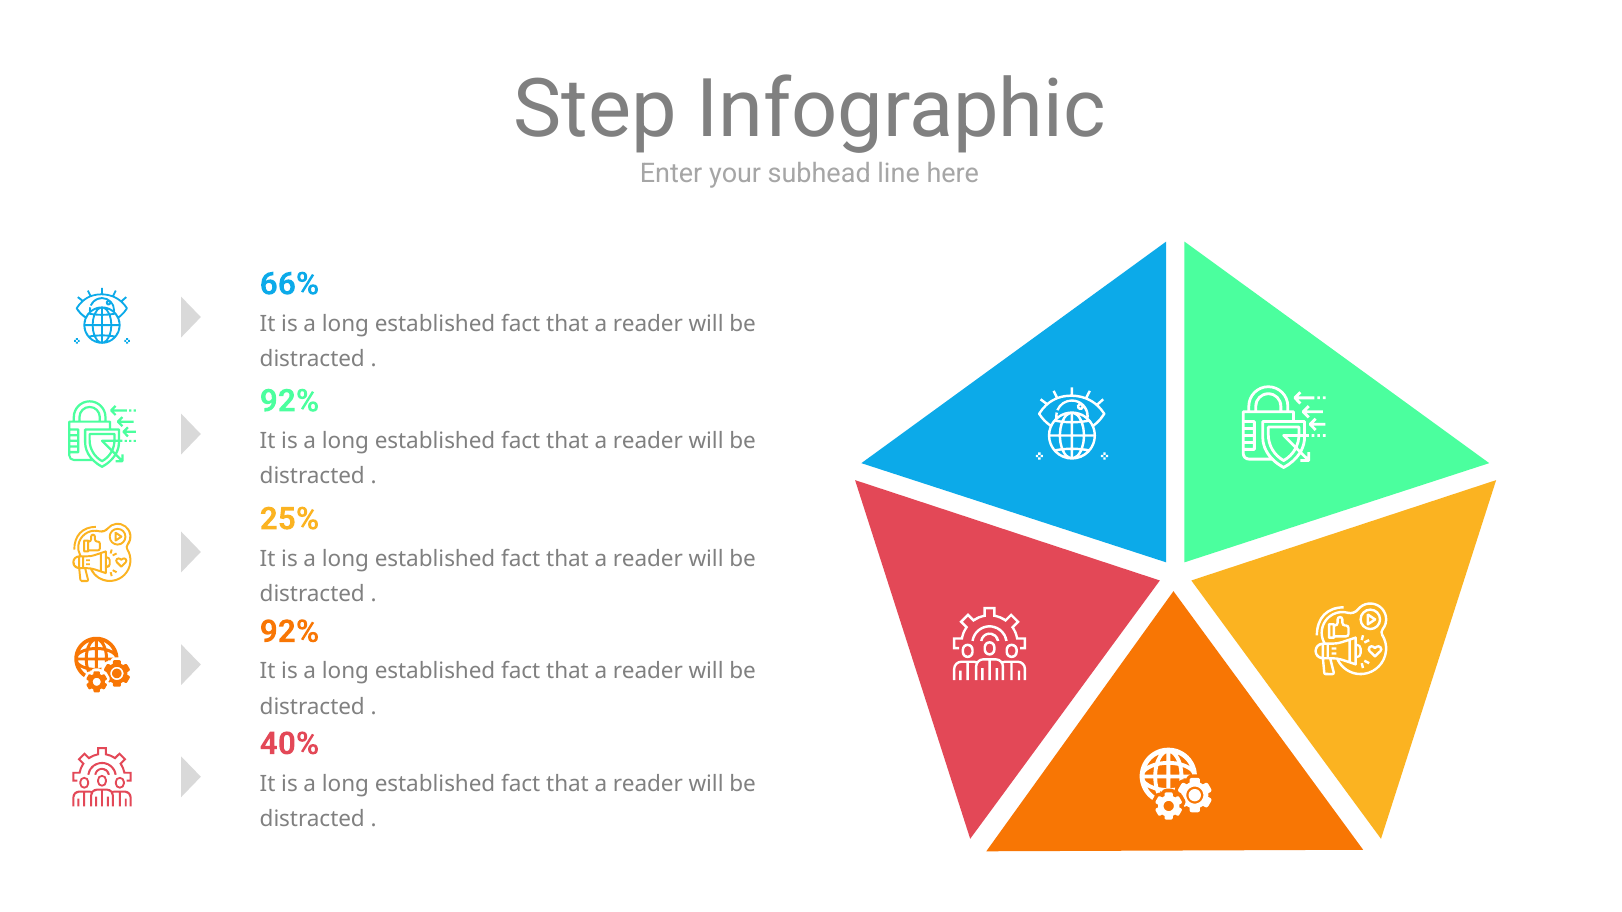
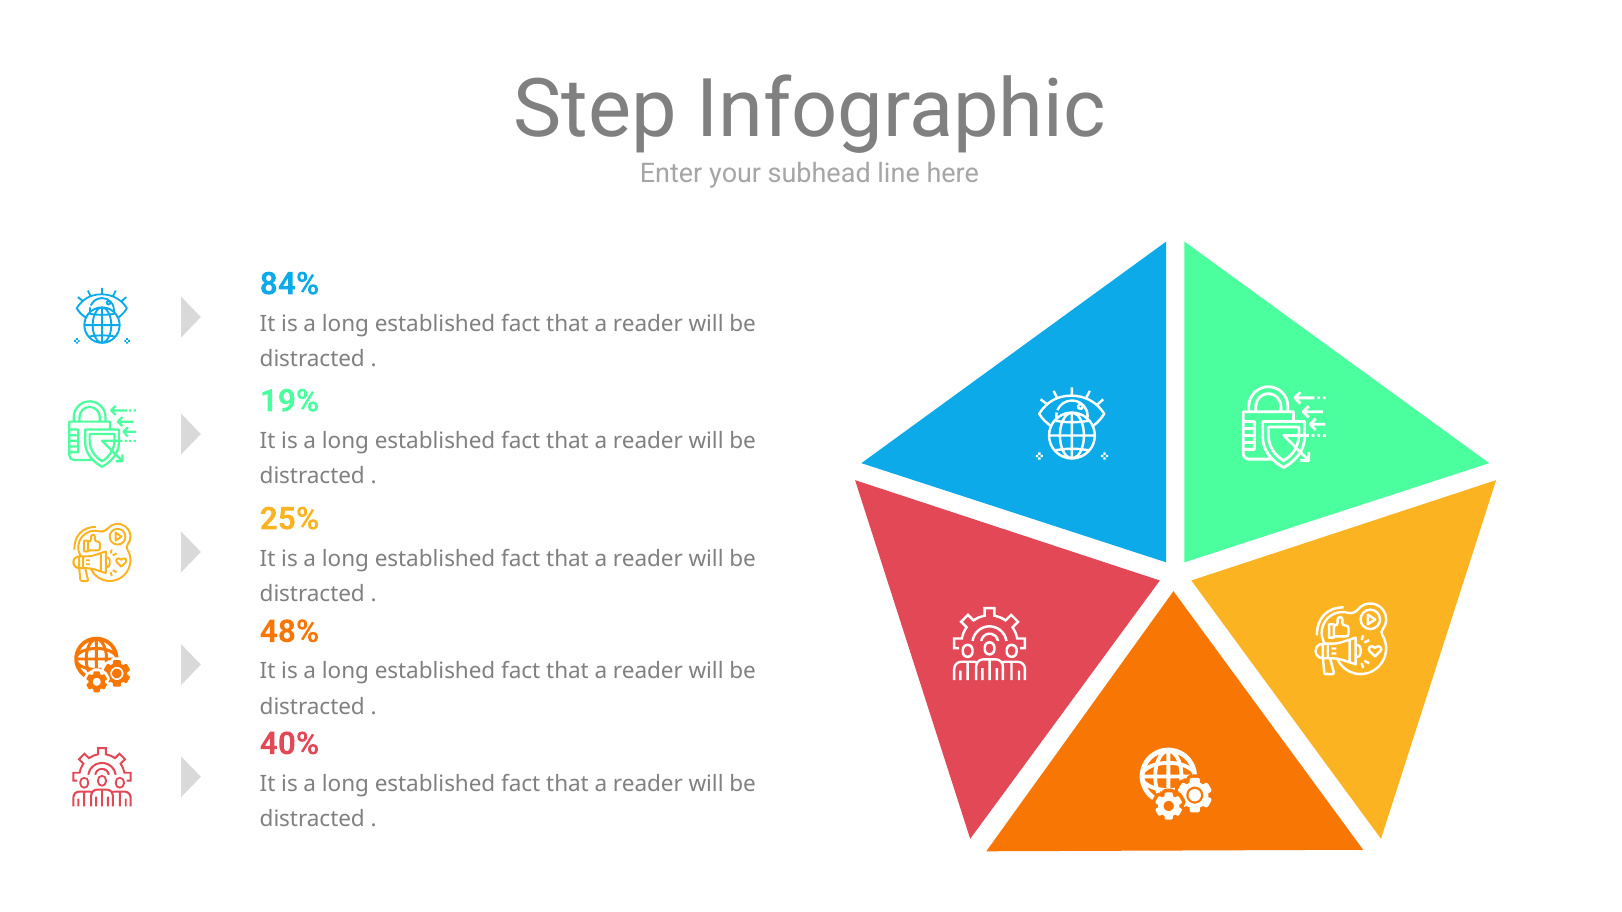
66%: 66% -> 84% (289, 284)
92%: 92% -> 19% (289, 401)
92%: 92% -> 48% (289, 632)
